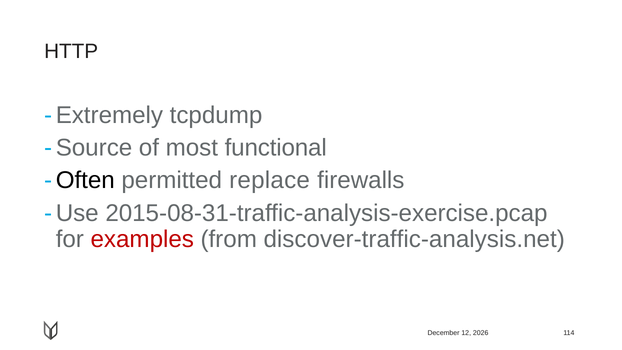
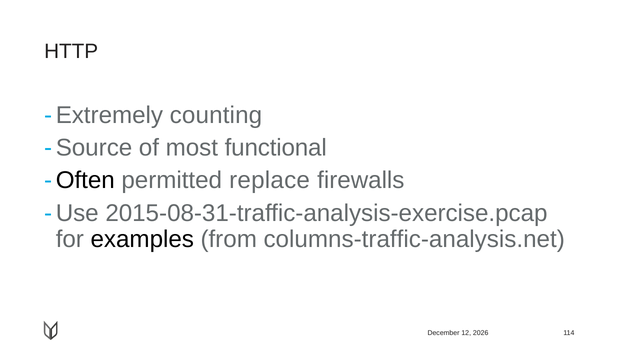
tcpdump: tcpdump -> counting (216, 115)
examples colour: red -> black (142, 239)
discover-traffic-analysis.net: discover-traffic-analysis.net -> columns-traffic-analysis.net (414, 239)
